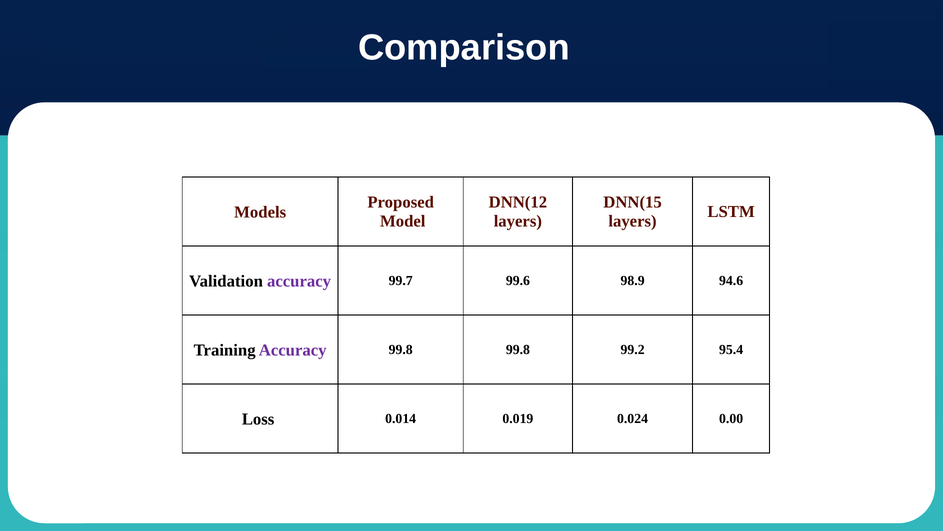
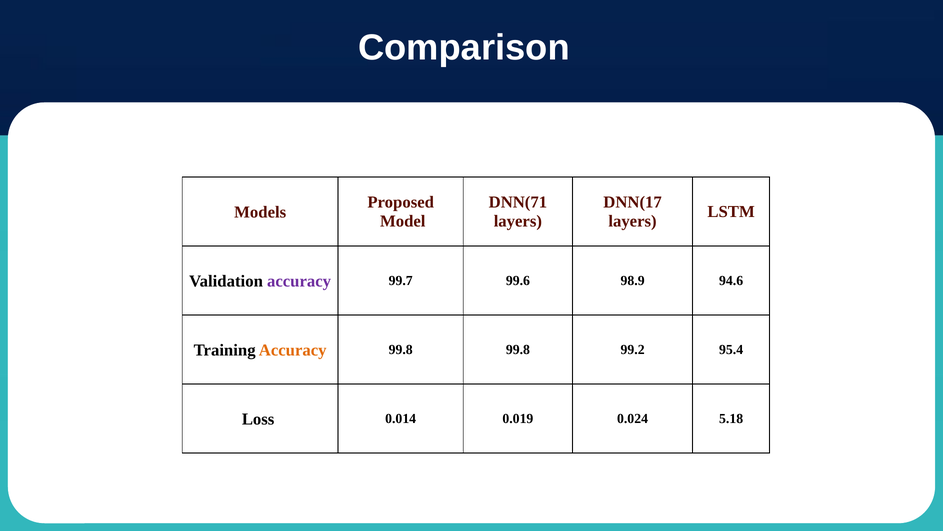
DNN(12: DNN(12 -> DNN(71 (518, 202)
DNN(15: DNN(15 -> DNN(17 (633, 202)
Accuracy colour: purple -> orange (293, 350)
0.00: 0.00 -> 5.18 (731, 418)
